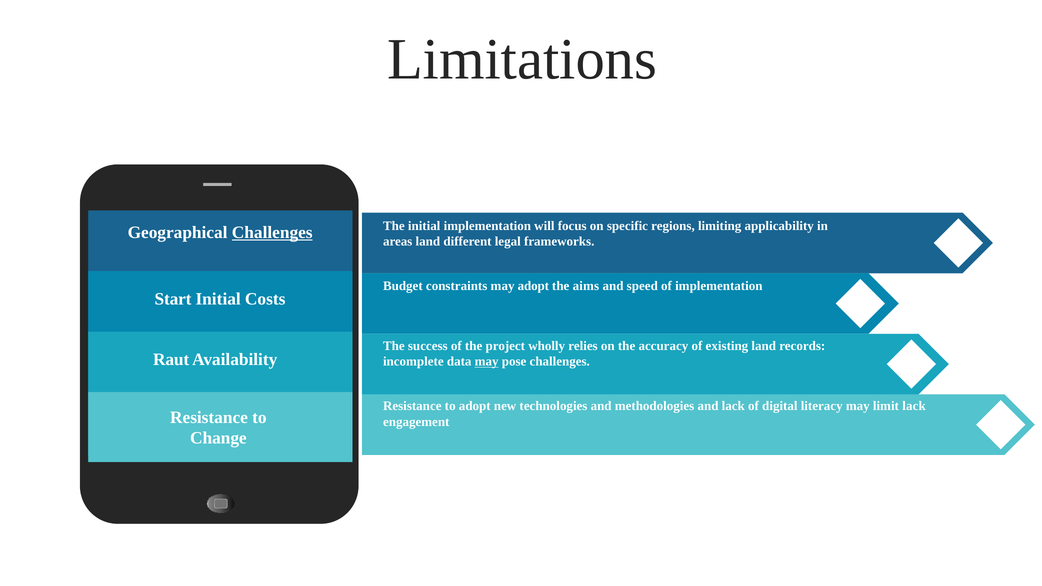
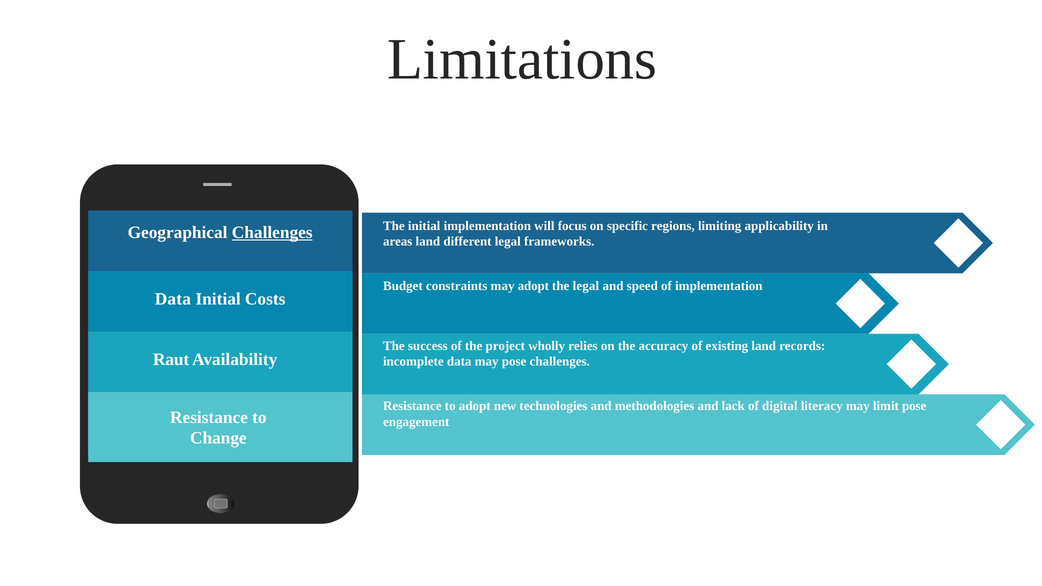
the aims: aims -> legal (586, 286)
Start: Start -> Data (173, 299)
may underline: present -> none (487, 362)
limit lack: lack -> pose (914, 406)
